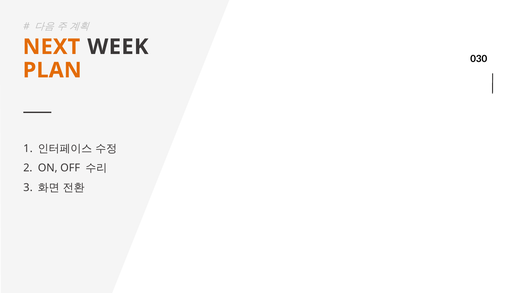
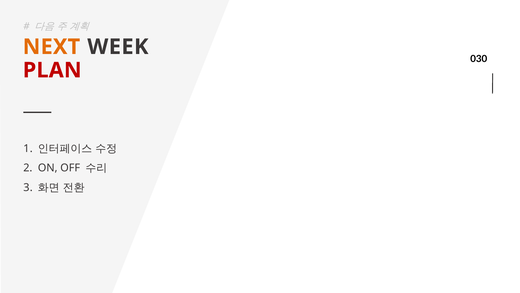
PLAN colour: orange -> red (52, 70)
